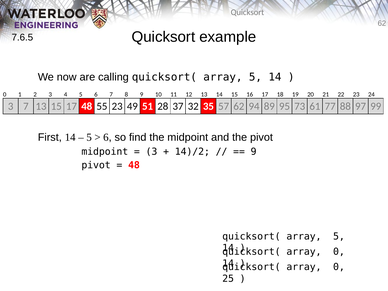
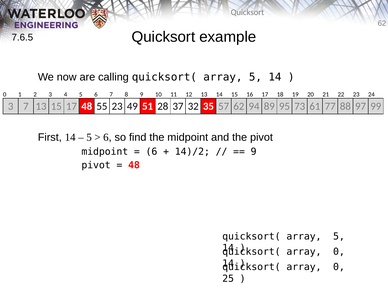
3: 3 -> 6 (151, 152)
